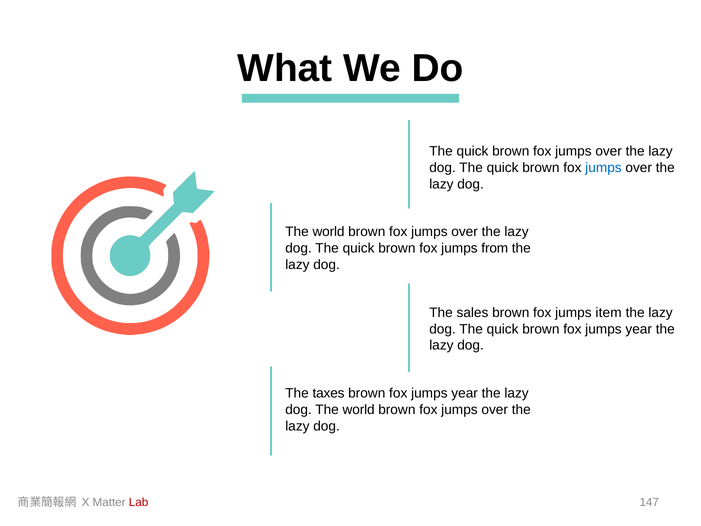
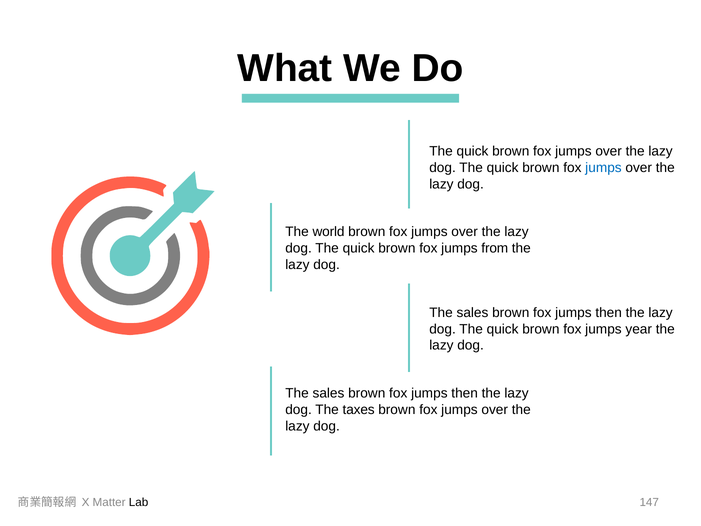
item: item -> then (609, 312)
taxes: taxes -> sales (328, 393)
year: year -> then (465, 393)
world: world -> taxes (359, 409)
Lab colour: red -> black (139, 502)
